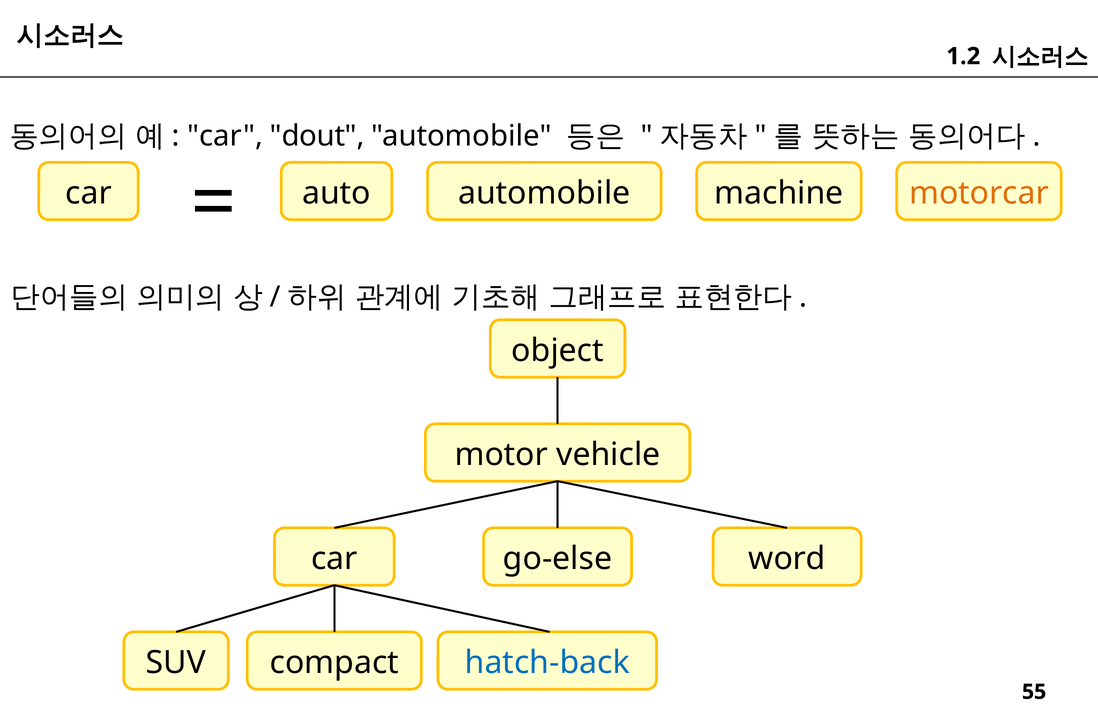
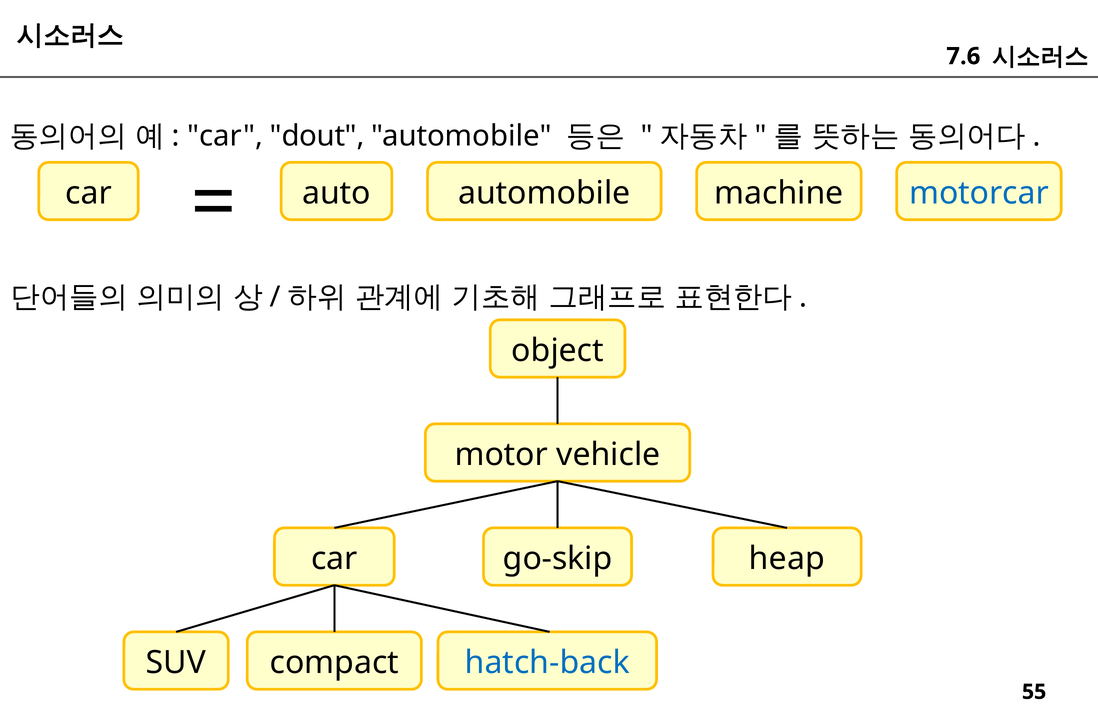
1.2: 1.2 -> 7.6 (963, 56)
motorcar colour: orange -> blue (979, 193)
go-else: go-else -> go-skip (558, 559)
word: word -> heap (787, 559)
